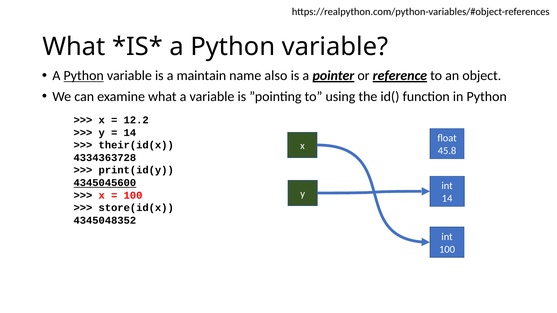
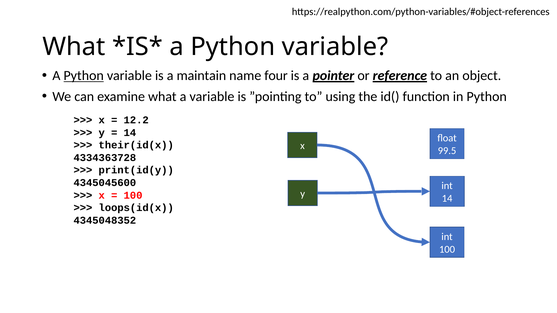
also: also -> four (276, 76)
45.8: 45.8 -> 99.5 (447, 151)
4345045600 underline: present -> none (105, 183)
store(id(x: store(id(x -> loops(id(x (136, 208)
